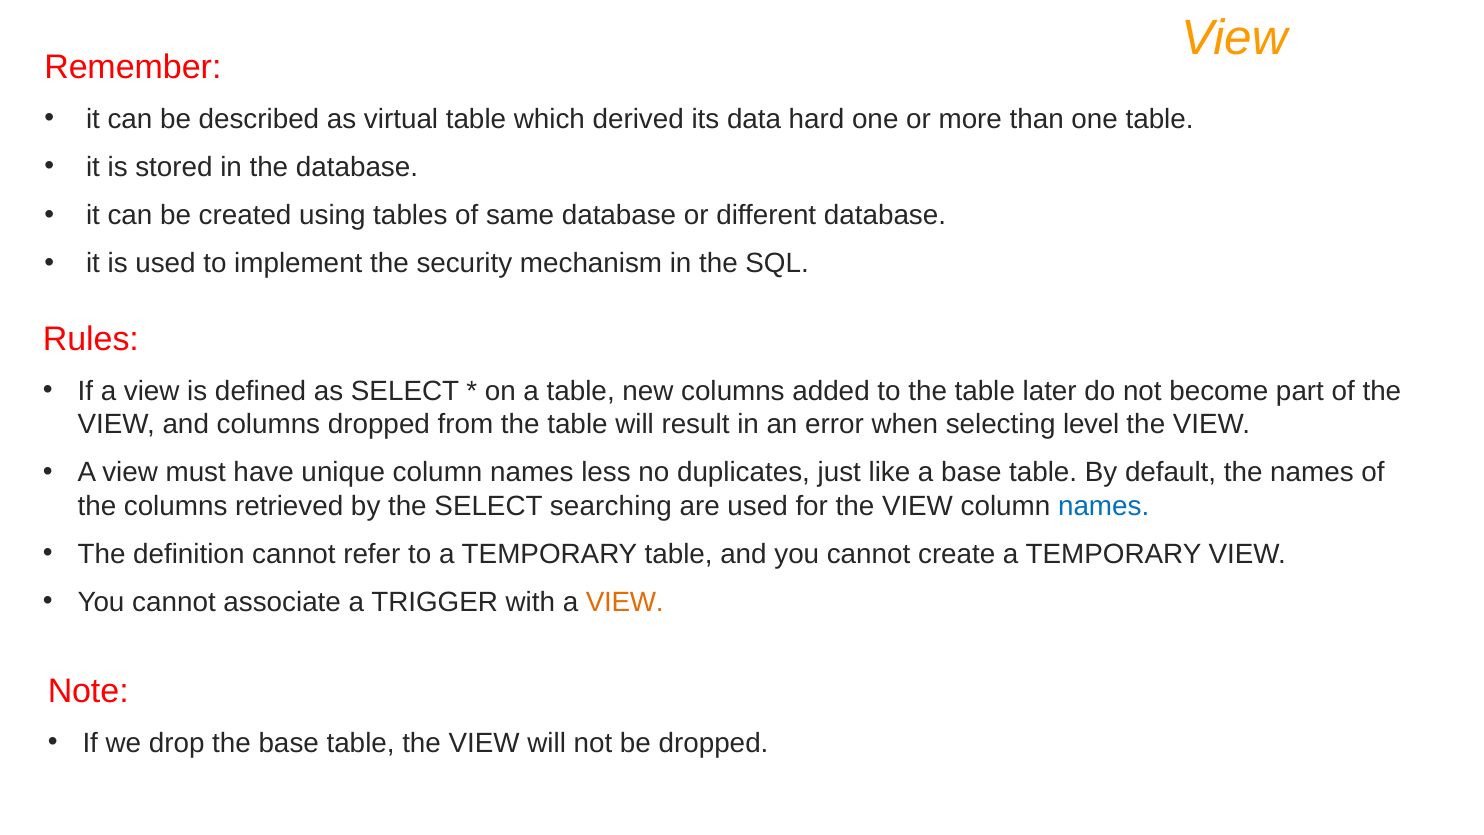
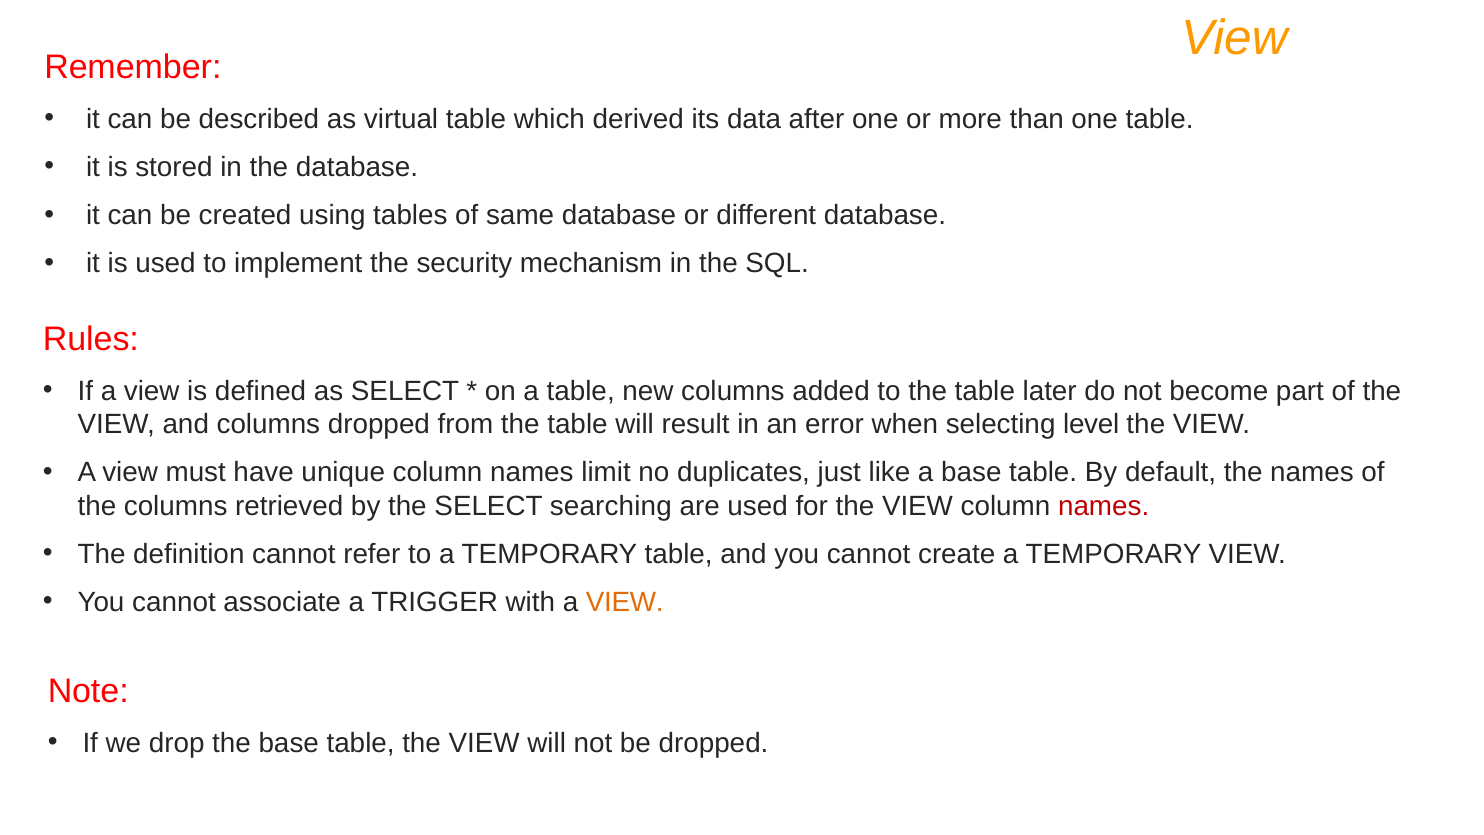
hard: hard -> after (817, 119)
less: less -> limit (606, 472)
names colour: blue -> red (1104, 506)
